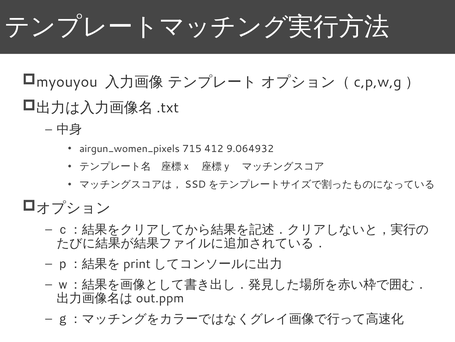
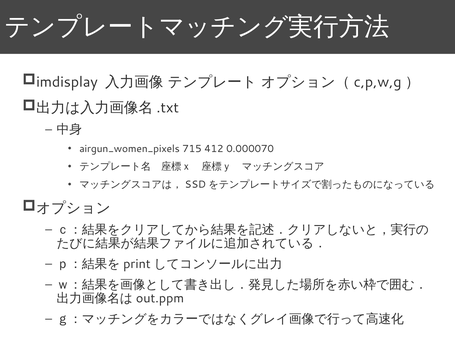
myouyou: myouyou -> imdisplay (67, 82)
9.064932: 9.064932 -> 0.000070 (250, 148)
